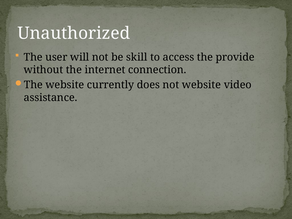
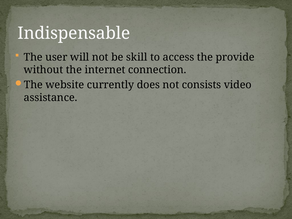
Unauthorized: Unauthorized -> Indispensable (74, 33)
not website: website -> consists (202, 85)
